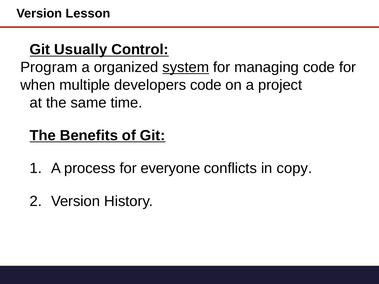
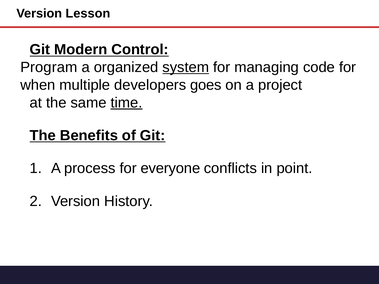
Usually: Usually -> Modern (81, 50)
developers code: code -> goes (206, 85)
time underline: none -> present (127, 103)
copy: copy -> point (295, 168)
